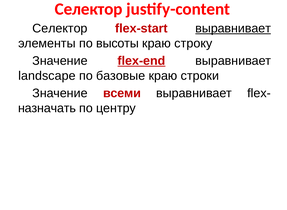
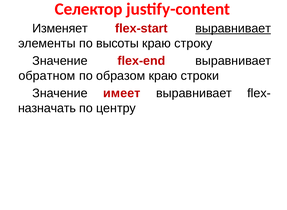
Селектор: Селектор -> Изменяет (60, 29)
flex-end underline: present -> none (141, 61)
landscape: landscape -> обратном (47, 76)
базовые: базовые -> образом (121, 76)
всеми: всеми -> имеет (122, 93)
